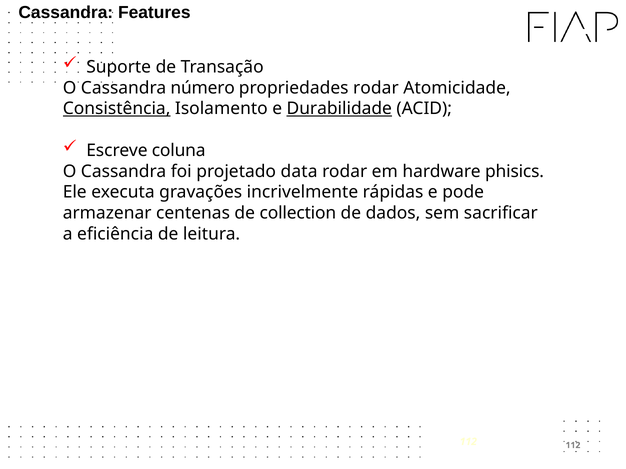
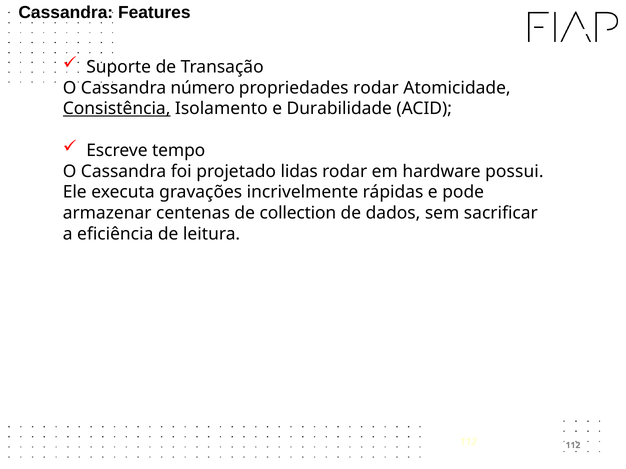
Durabilidade underline: present -> none (339, 109)
coluna: coluna -> tempo (179, 151)
data: data -> lidas (299, 171)
phisics: phisics -> possui (514, 171)
